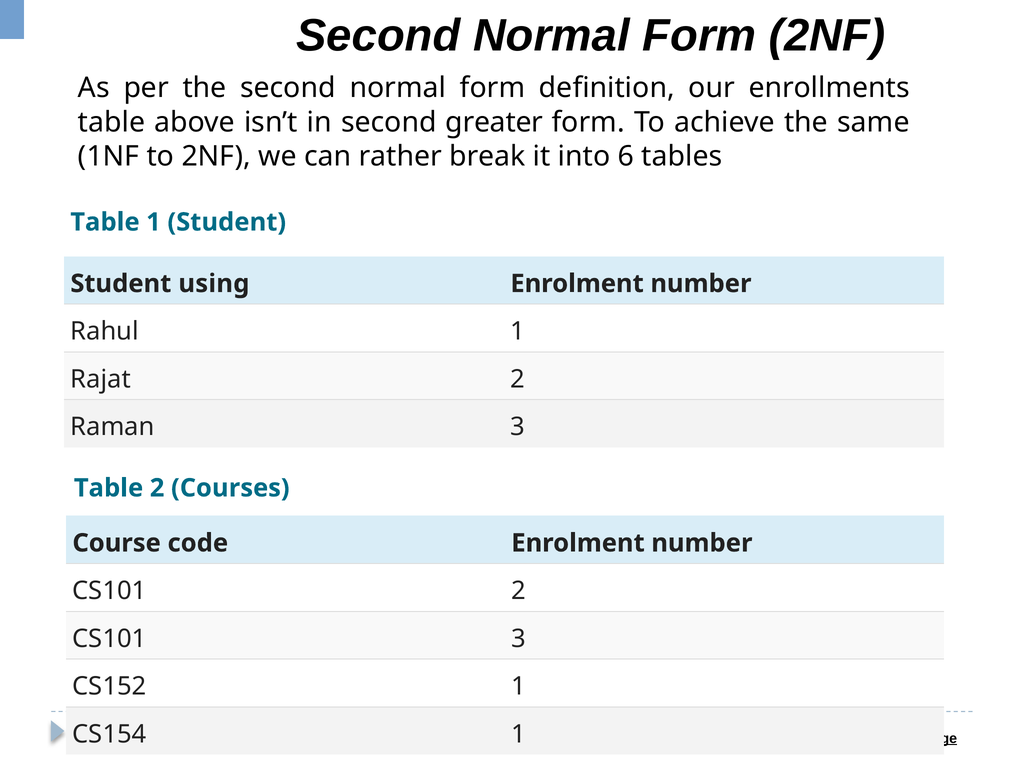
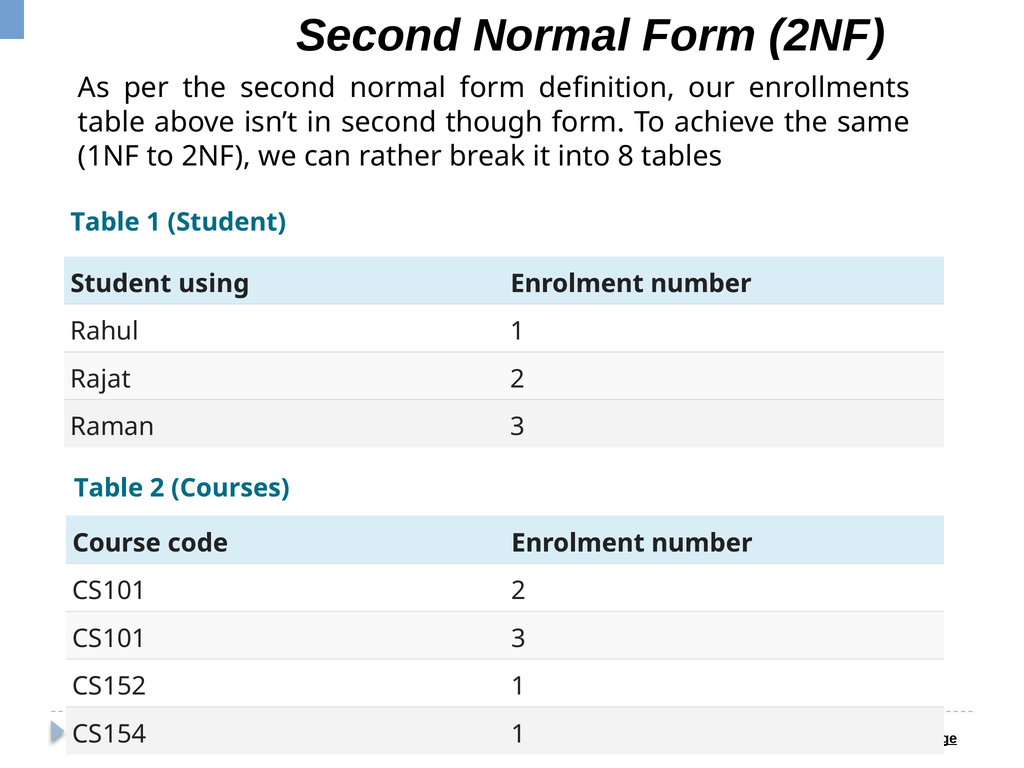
greater: greater -> though (494, 122)
6: 6 -> 8 (626, 156)
